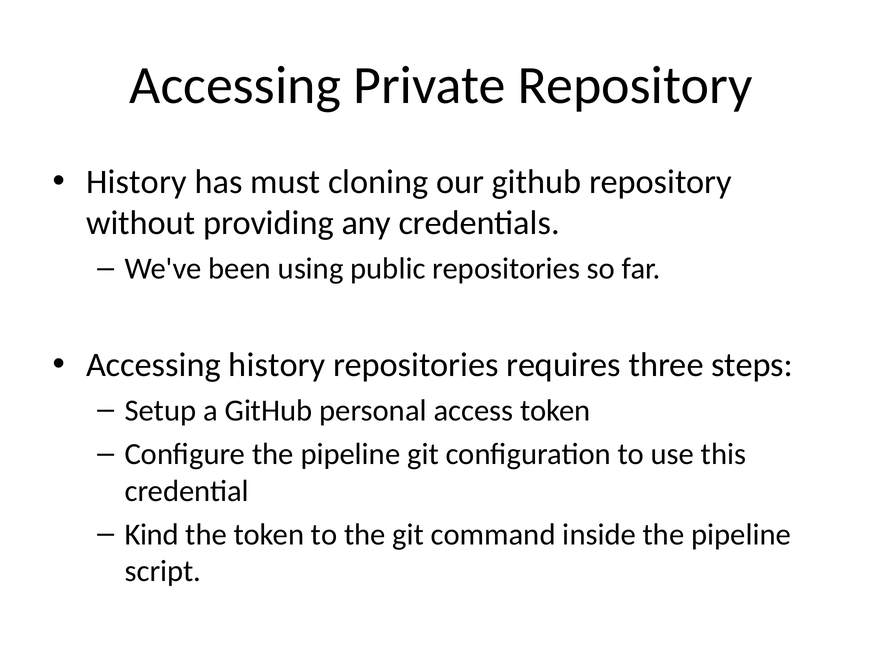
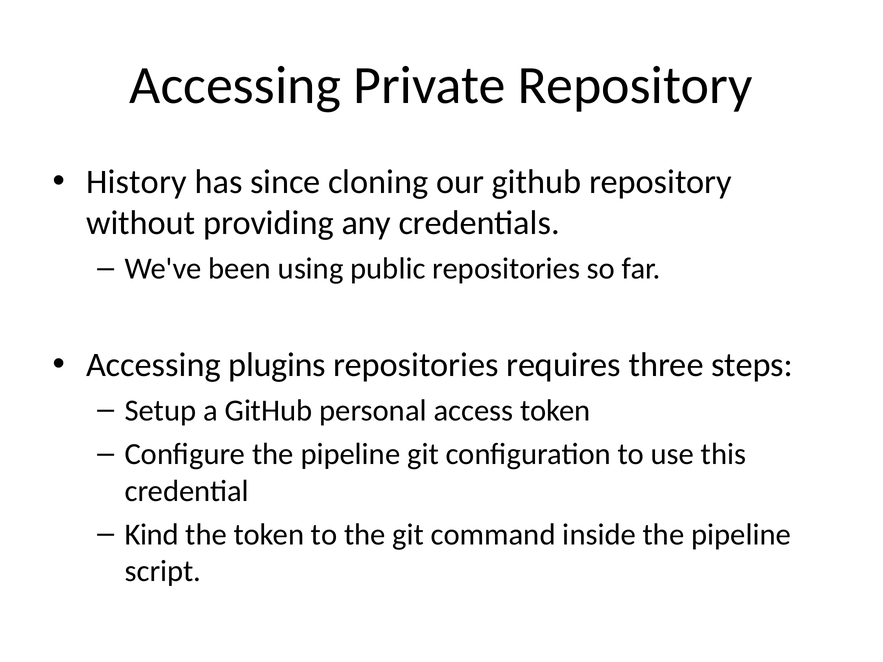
must: must -> since (285, 182)
Accessing history: history -> plugins (277, 365)
